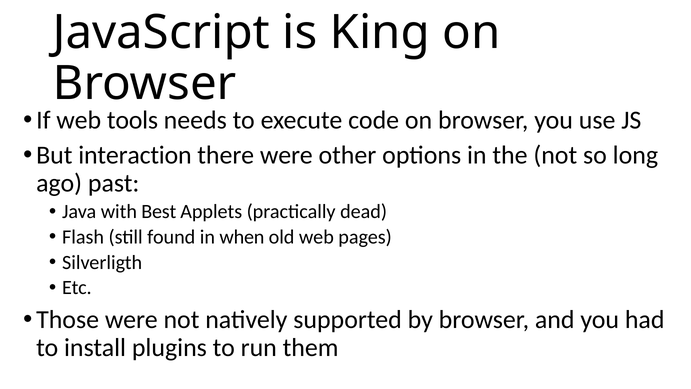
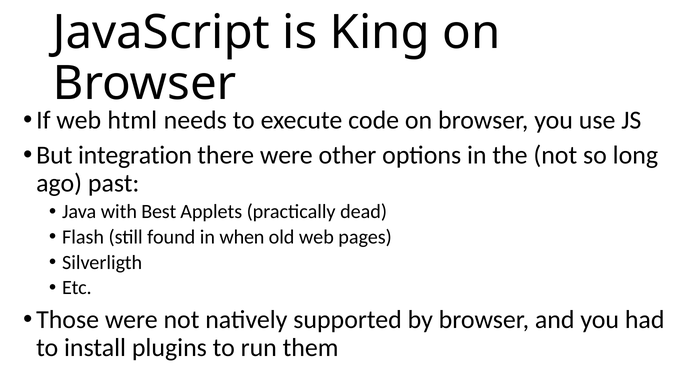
tools: tools -> html (132, 120)
interaction: interaction -> integration (135, 155)
